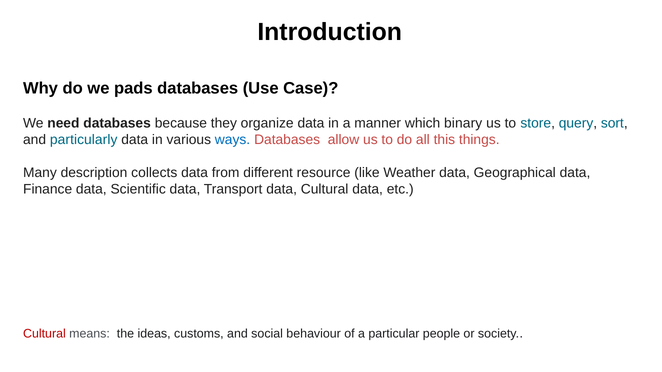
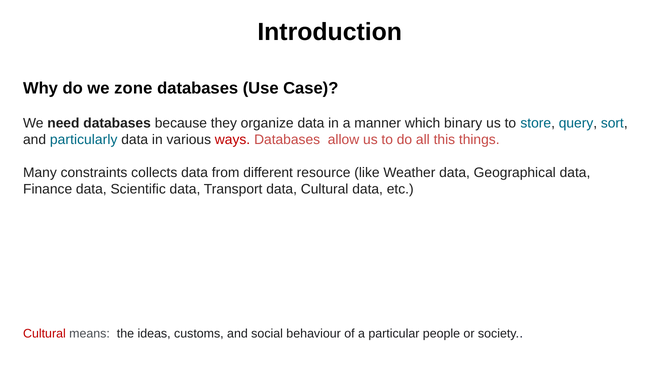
pads: pads -> zone (133, 89)
ways colour: blue -> red (233, 140)
description: description -> constraints (94, 173)
